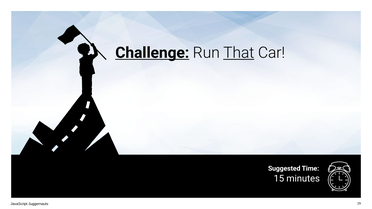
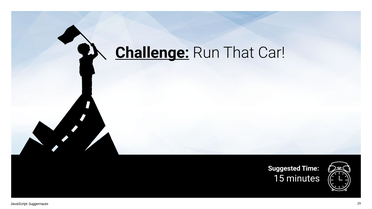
That underline: present -> none (239, 53)
